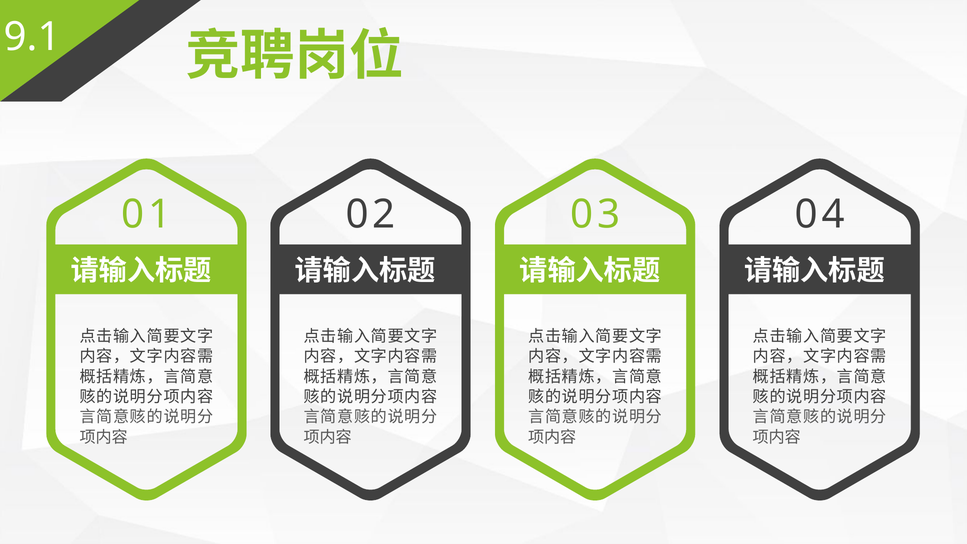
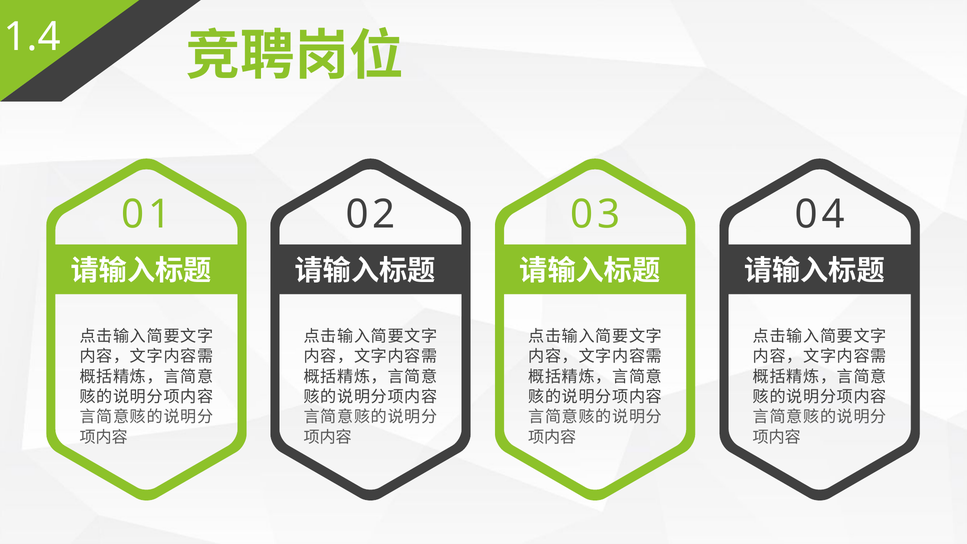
9.1: 9.1 -> 1.4 (32, 37)
